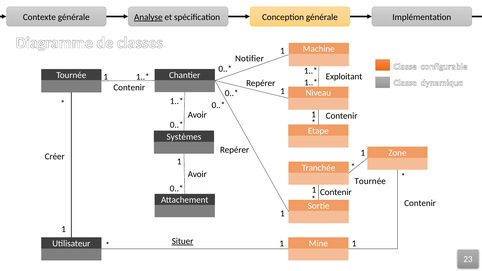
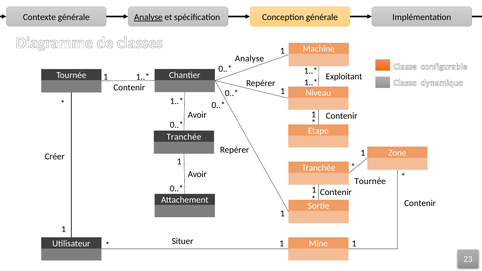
Notifier: Notifier -> Analyse (249, 59)
Systèmes: Systèmes -> Tranchée (184, 137)
Situer underline: present -> none (183, 241)
